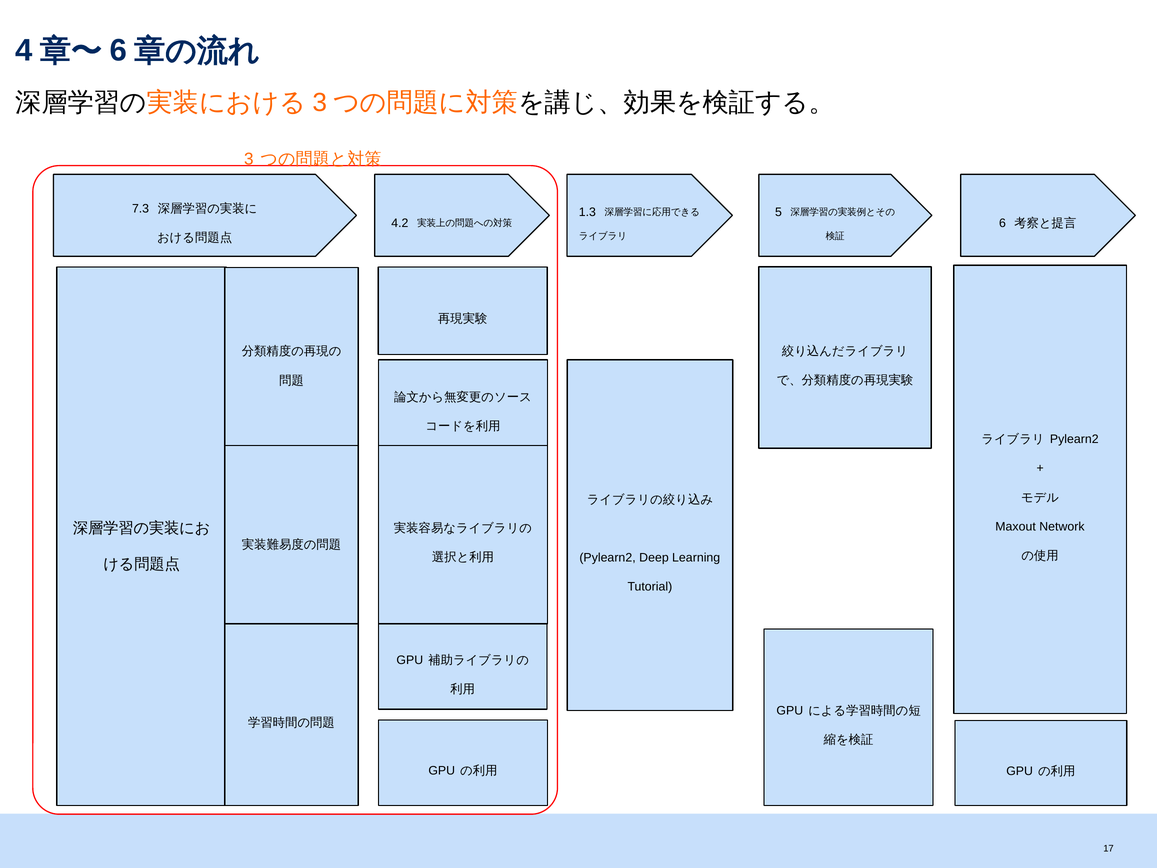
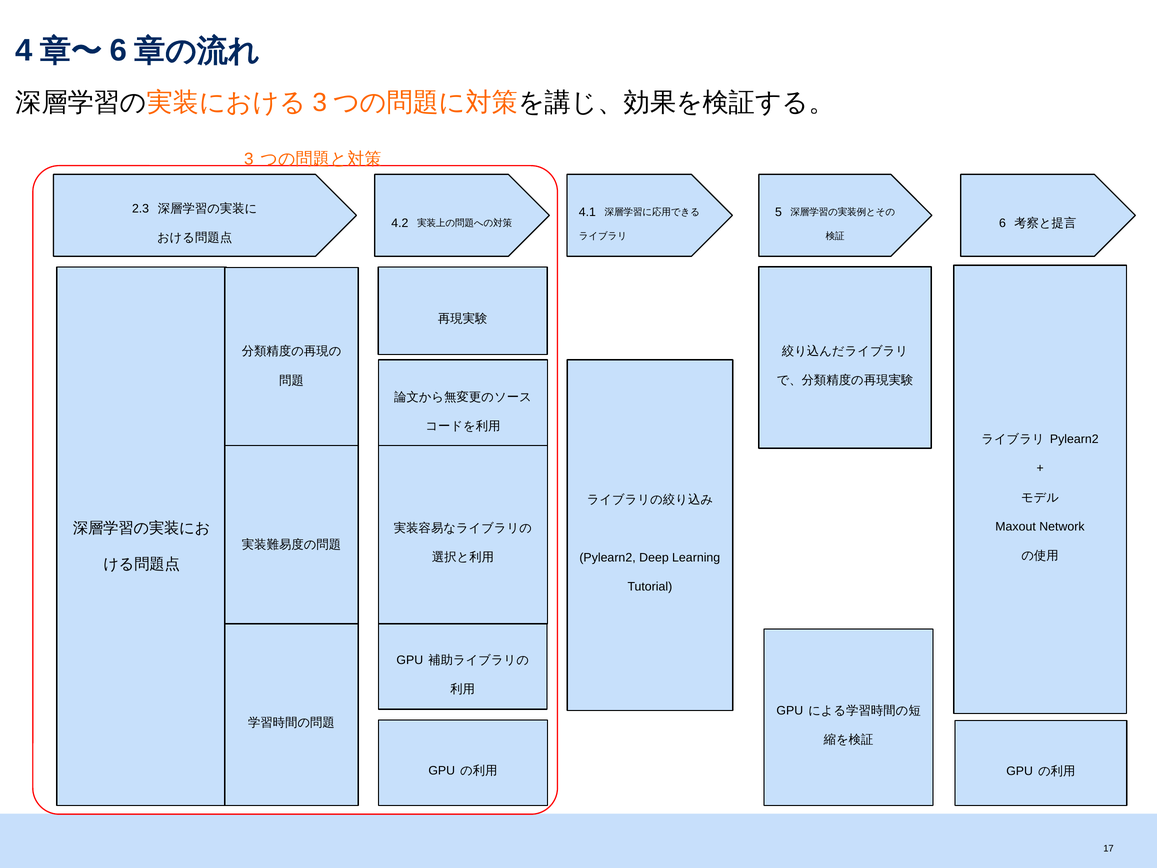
7.3: 7.3 -> 2.3 (141, 209)
1.3: 1.3 -> 4.1 (587, 212)
